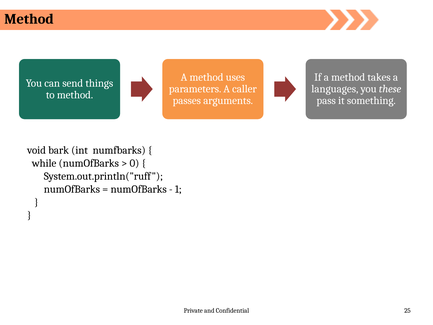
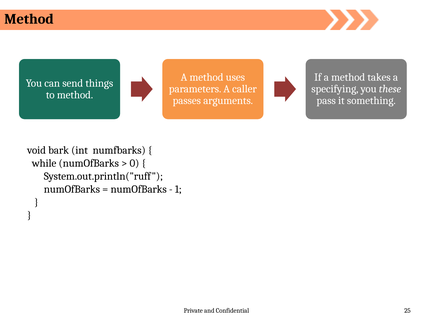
languages: languages -> specifying (335, 89)
